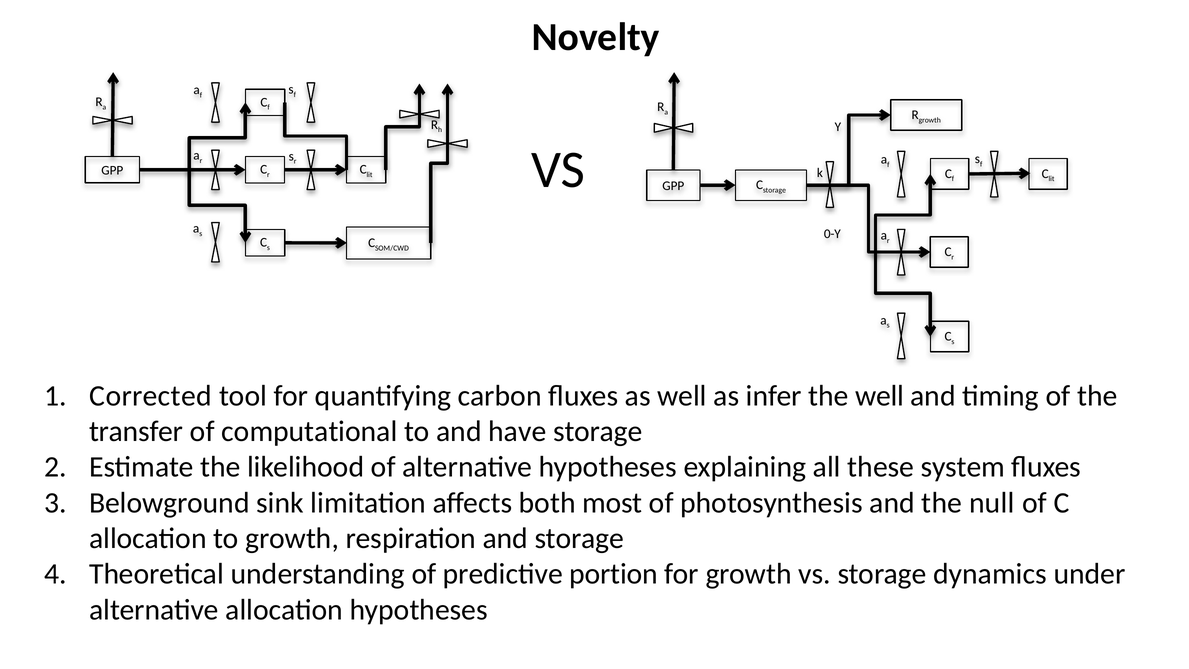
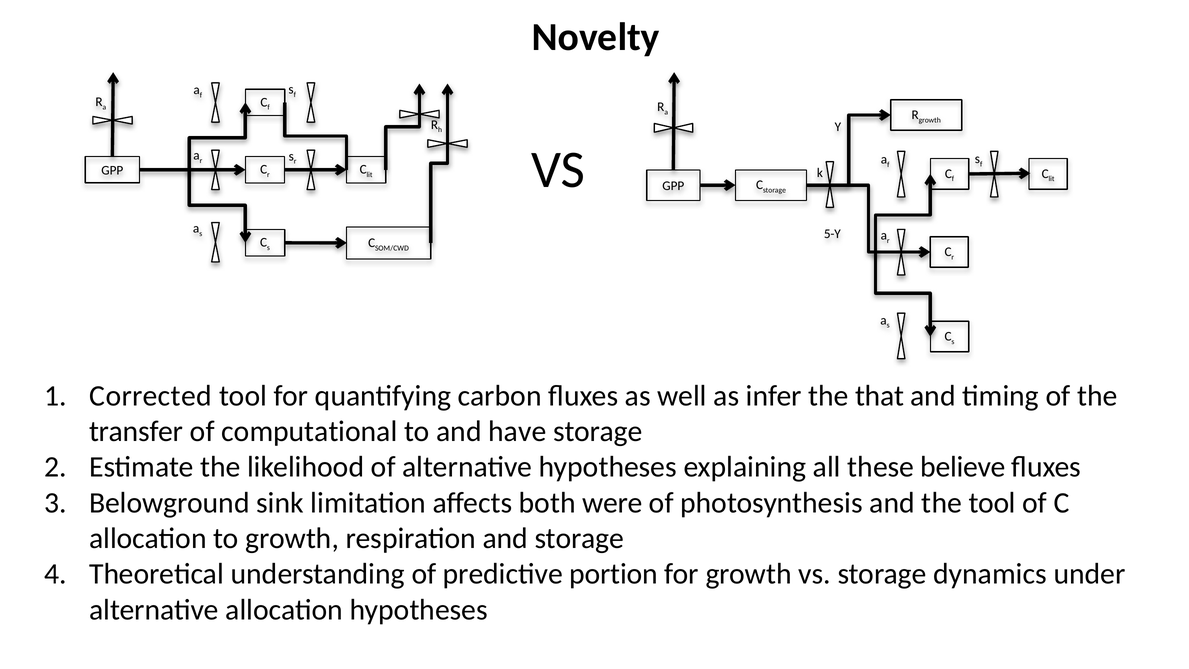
0-Y: 0-Y -> 5-Y (832, 234)
the well: well -> that (880, 396)
system: system -> believe (963, 467)
most: most -> were (612, 503)
the null: null -> tool (992, 503)
